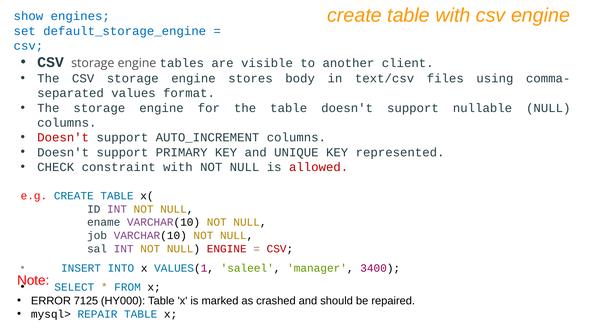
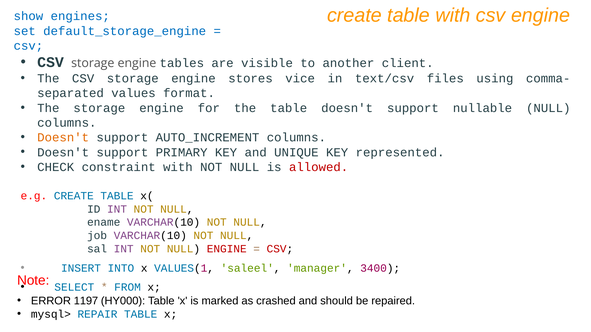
body: body -> vice (300, 79)
Doesn't colour: red -> orange (63, 138)
7125: 7125 -> 1197 (86, 301)
